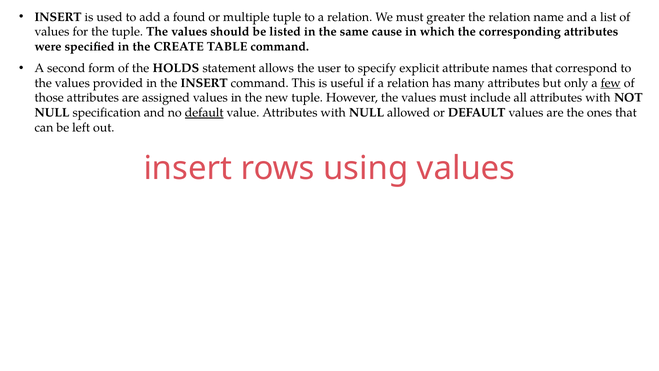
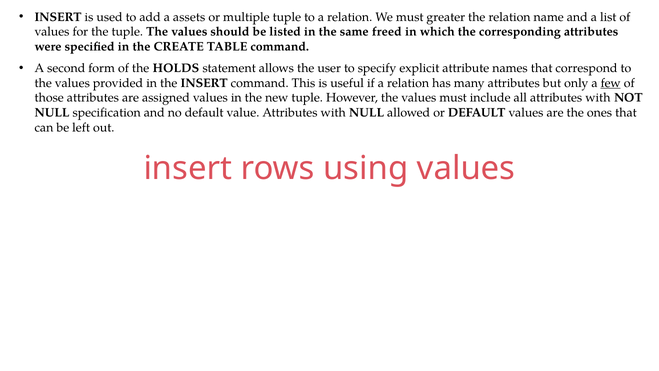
found: found -> assets (189, 17)
cause: cause -> freed (387, 32)
default underline: present -> none (204, 113)
